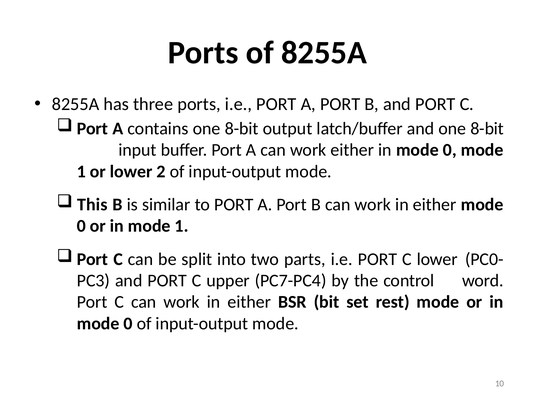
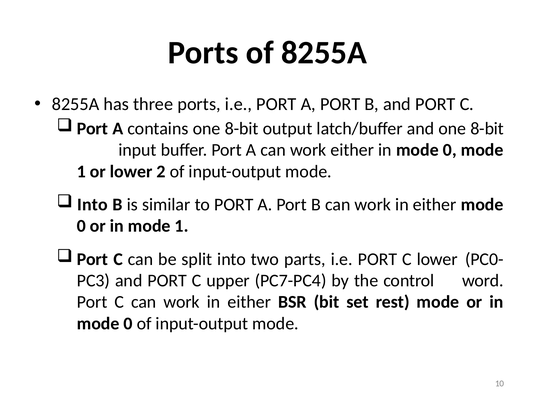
This: This -> Into (92, 205)
